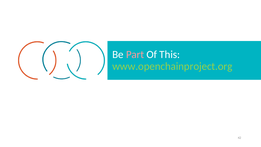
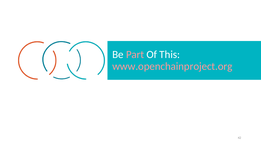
www.openchainproject.org colour: light green -> pink (172, 66)
